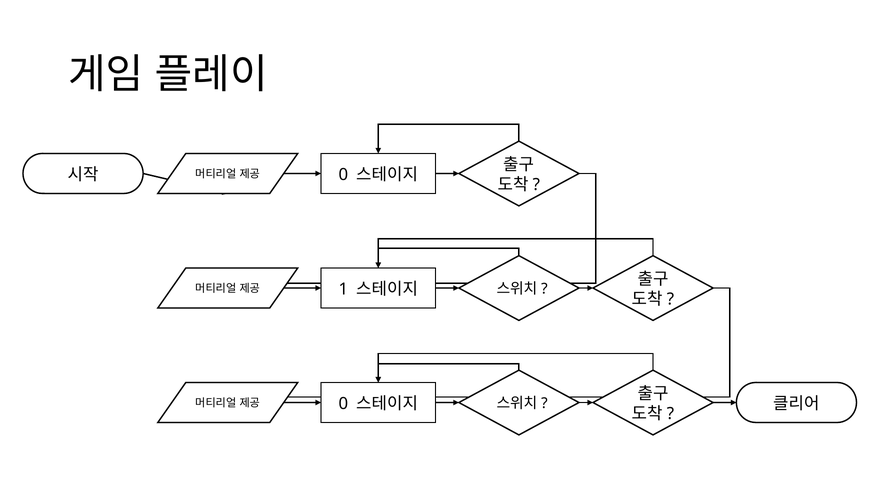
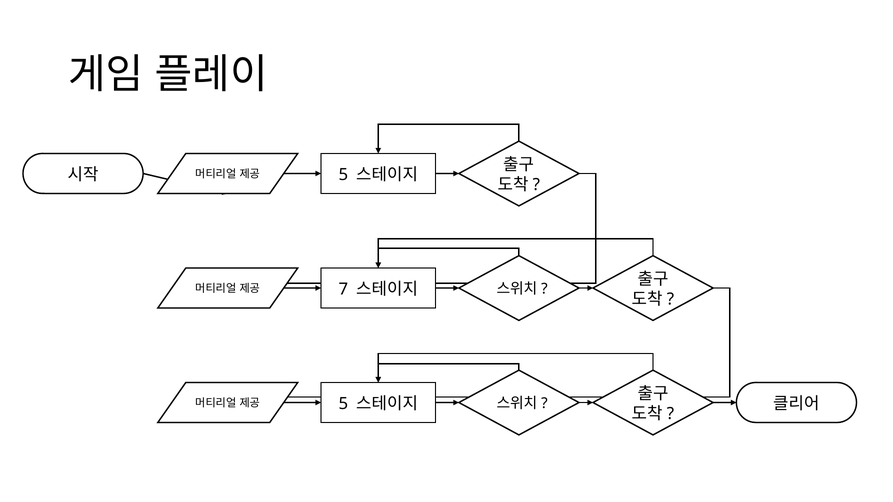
0: 0 -> 5 (343, 175)
1: 1 -> 7 (343, 289)
0: 0 -> 5 (343, 404)
